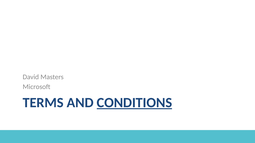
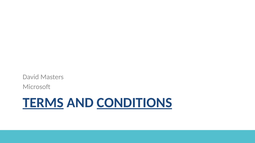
TERMS underline: none -> present (43, 103)
